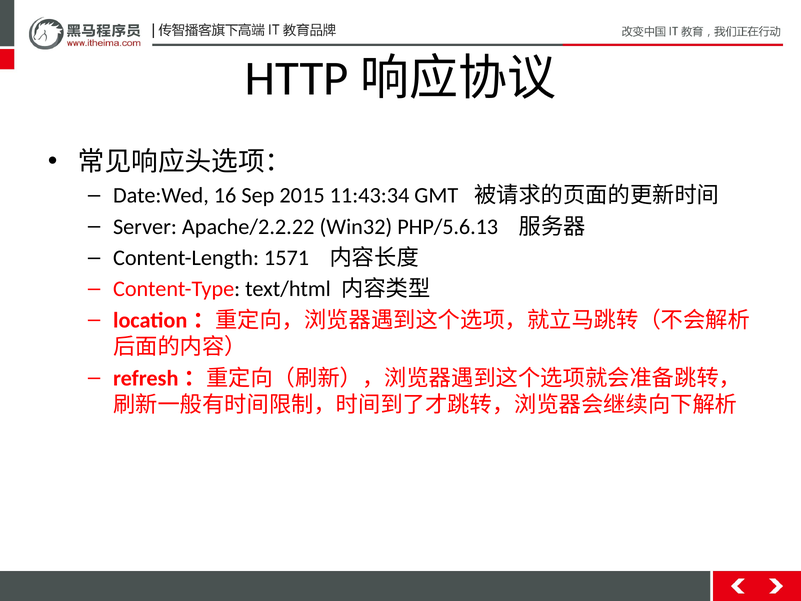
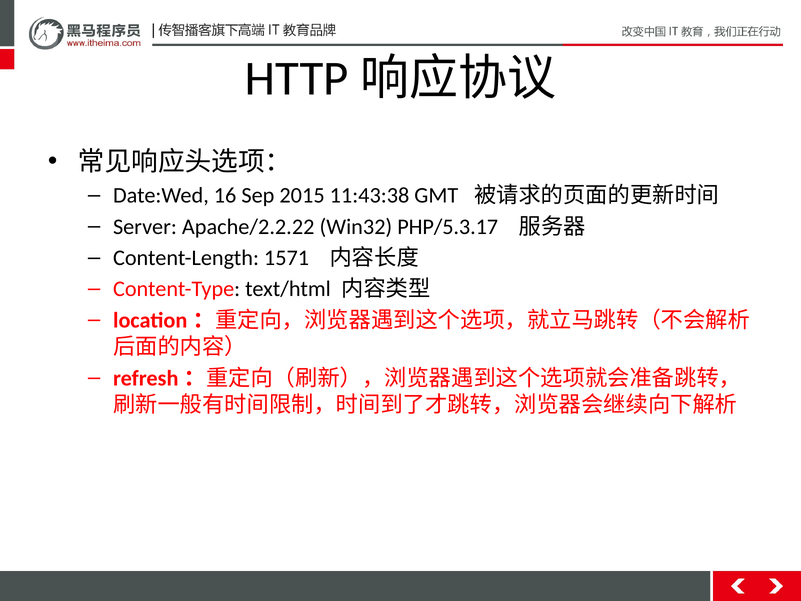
11:43:34: 11:43:34 -> 11:43:38 (370, 196)
PHP/5.6.13: PHP/5.6.13 -> PHP/5.3.17 (448, 227)
